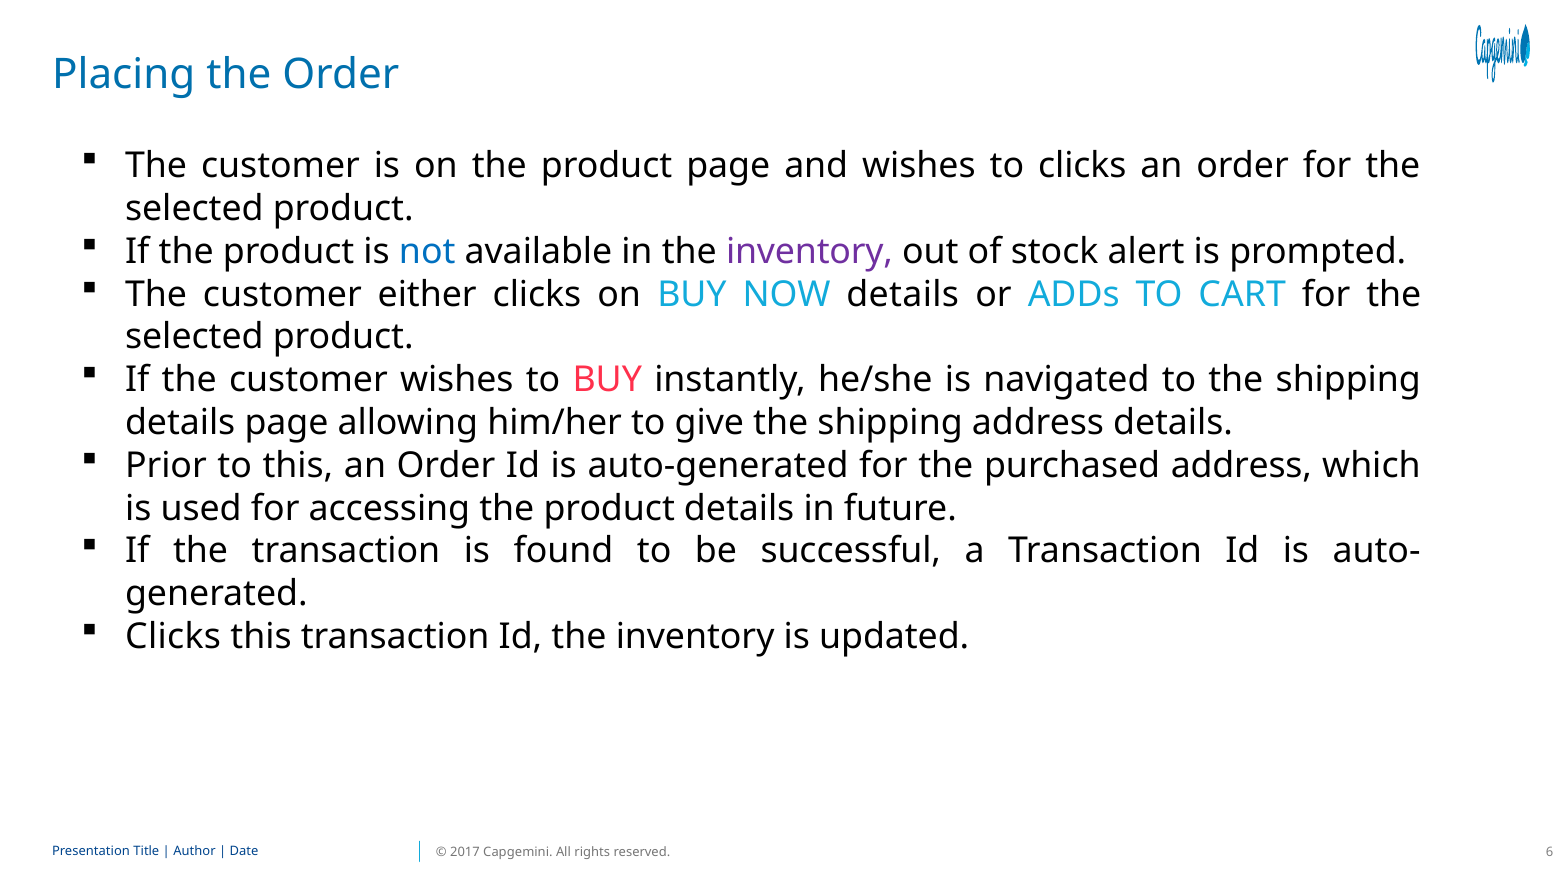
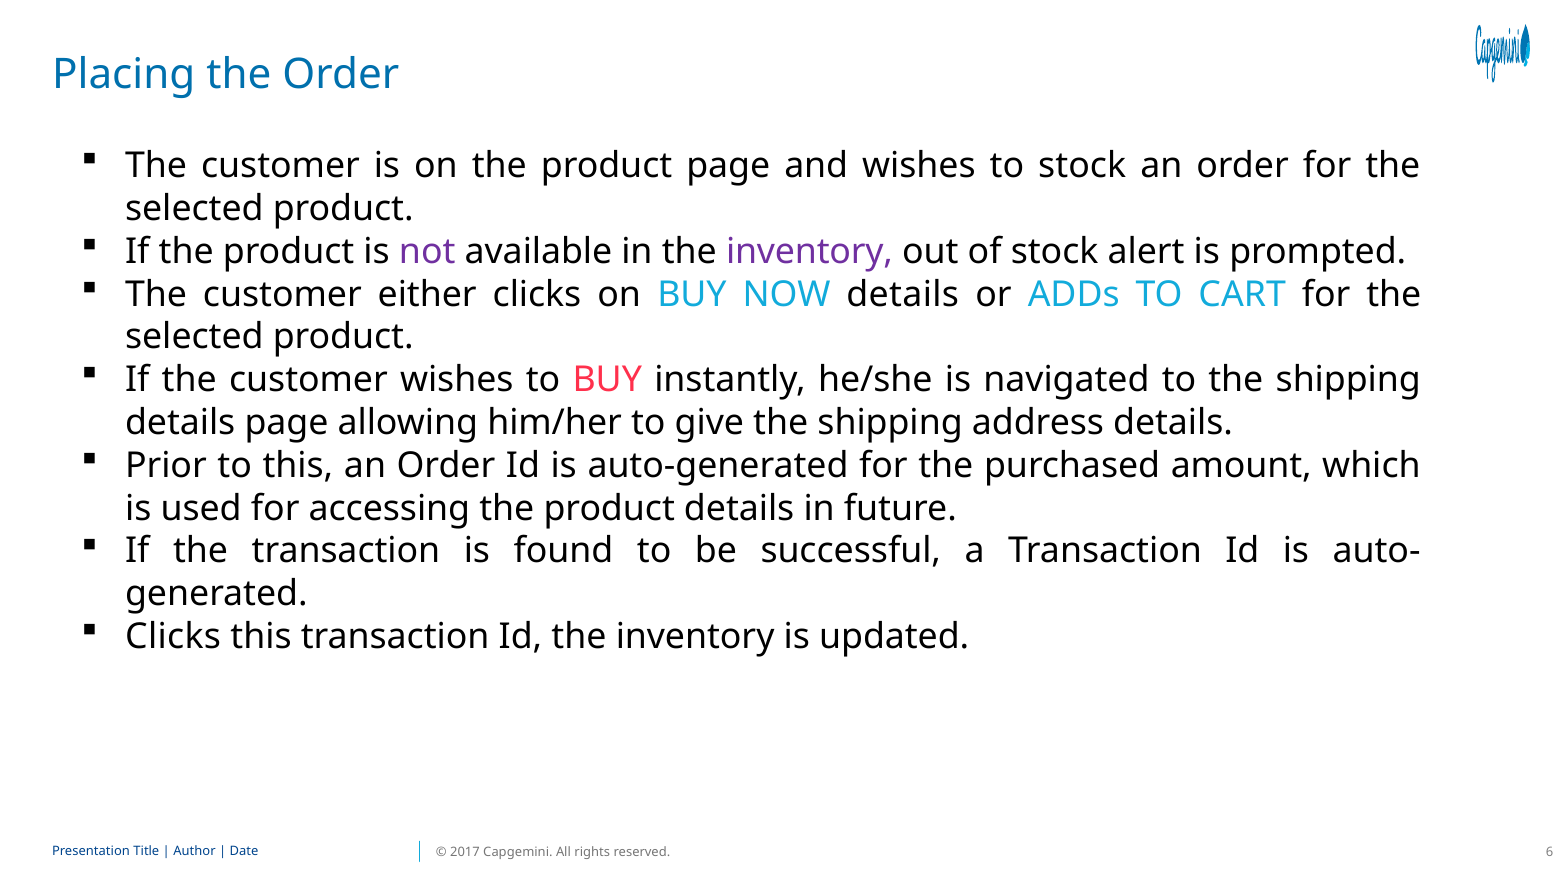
to clicks: clicks -> stock (1082, 166)
not colour: blue -> purple (427, 252)
purchased address: address -> amount (1241, 466)
